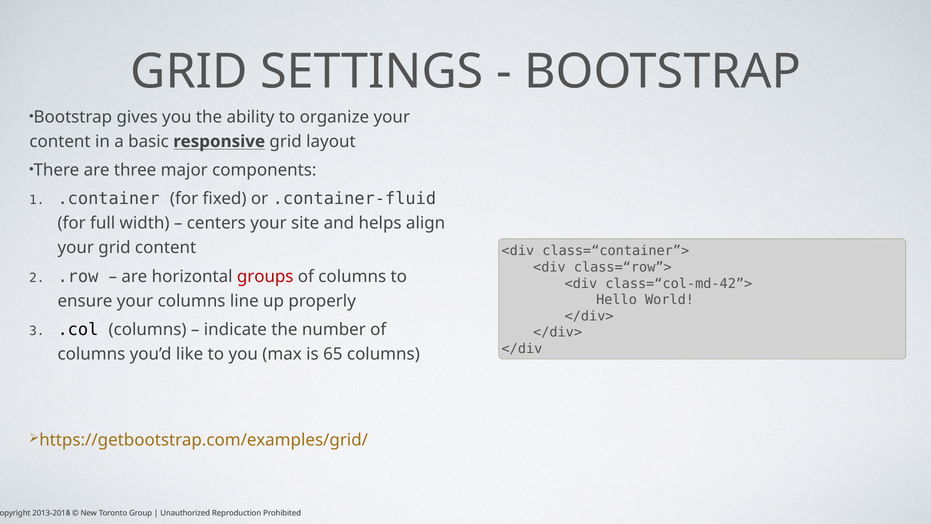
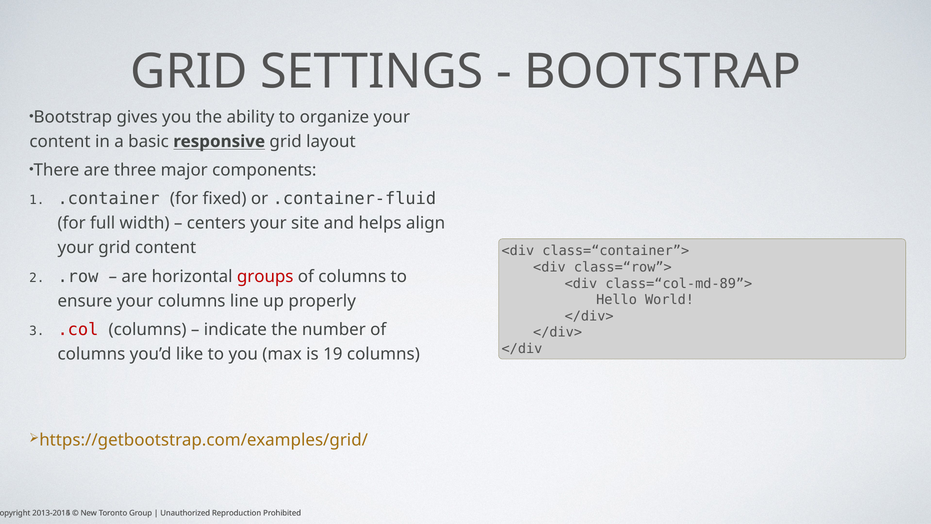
class=“col-md-42”>: class=“col-md-42”> -> class=“col-md-89”> (679, 283)
.col colour: black -> red (78, 329)
65: 65 -> 19 (333, 354)
